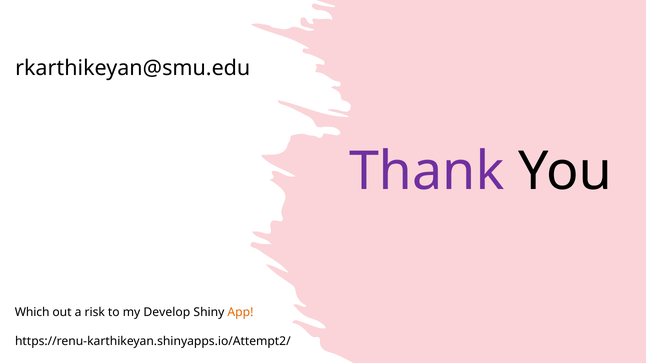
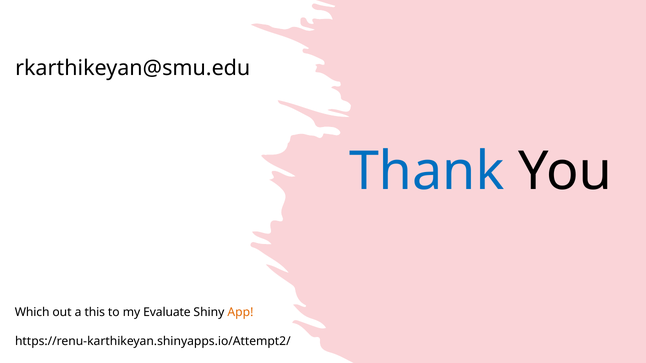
Thank colour: purple -> blue (427, 171)
risk: risk -> this (95, 313)
Develop: Develop -> Evaluate (167, 313)
